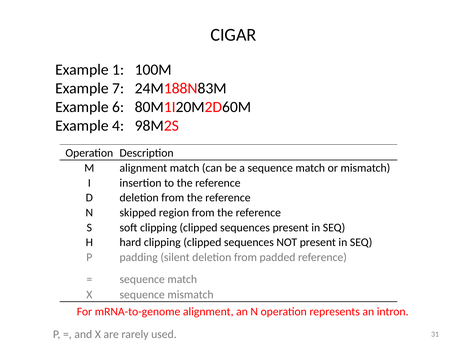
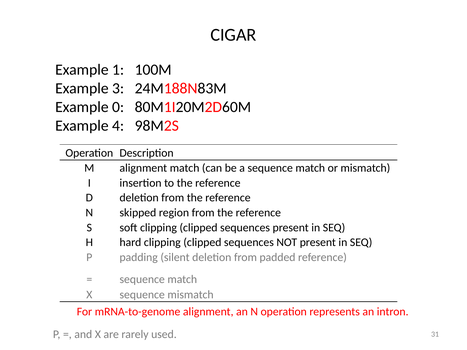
7: 7 -> 3 (118, 88)
6: 6 -> 0 (118, 107)
